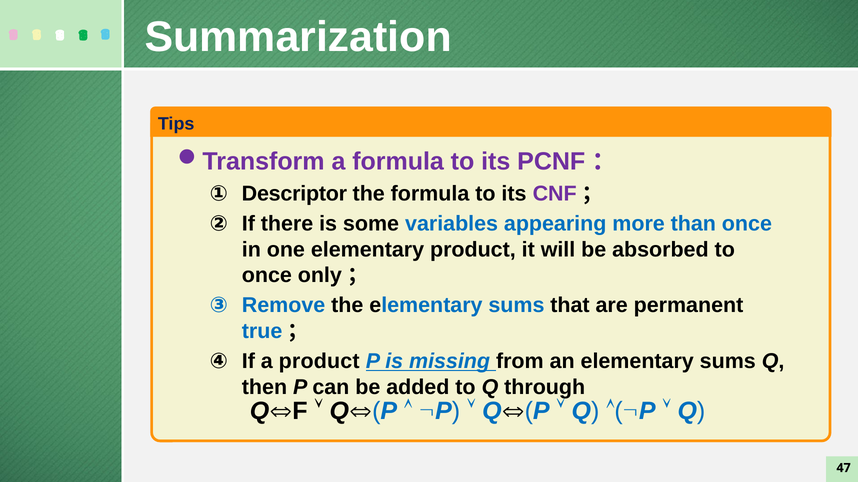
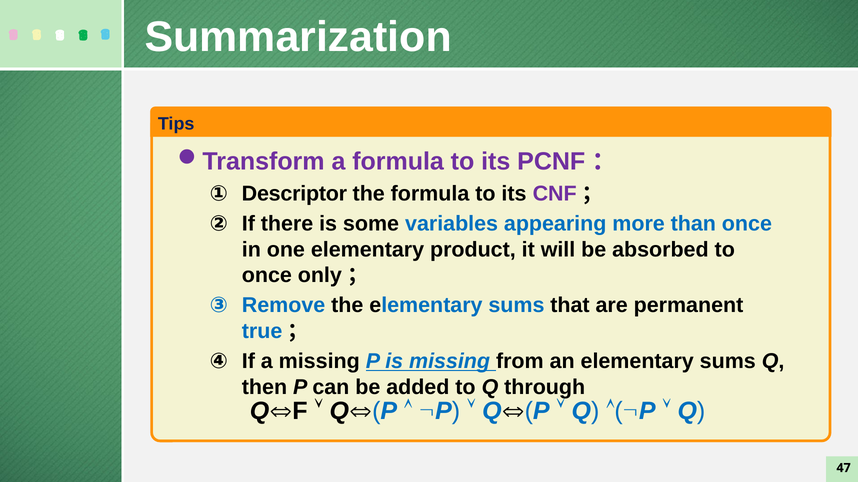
a product: product -> missing (319, 362)
